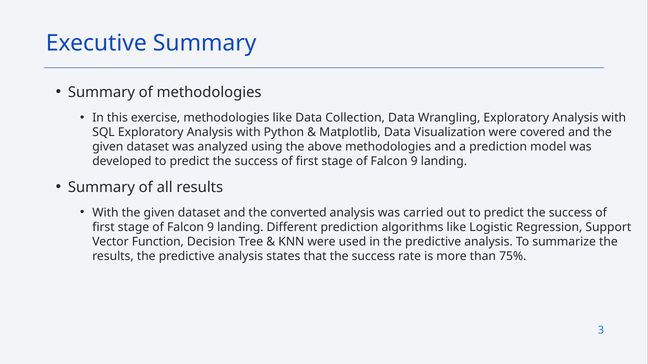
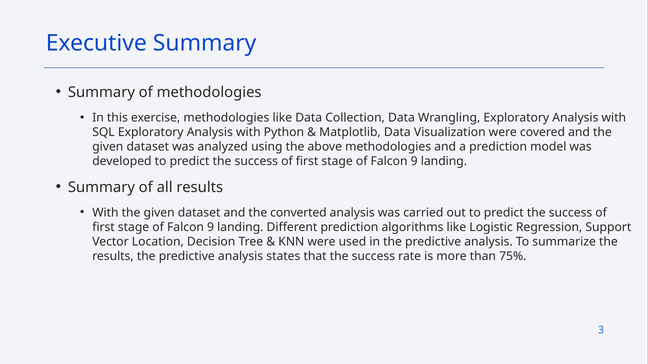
Function: Function -> Location (158, 242)
